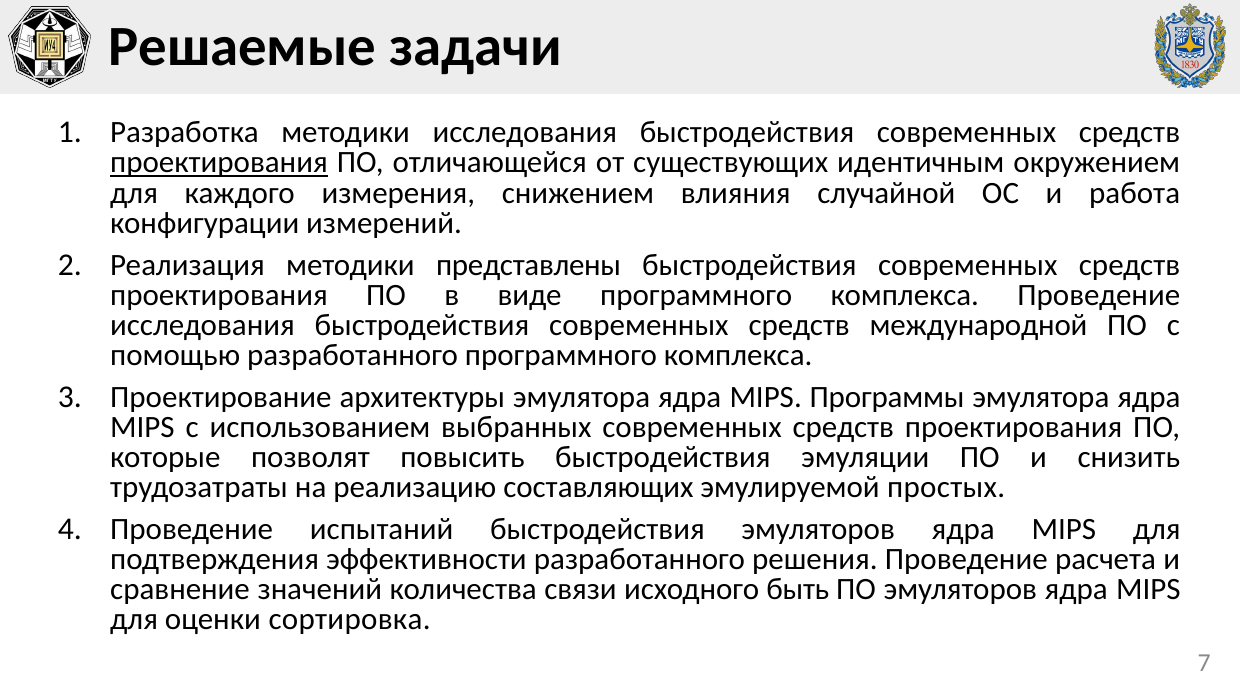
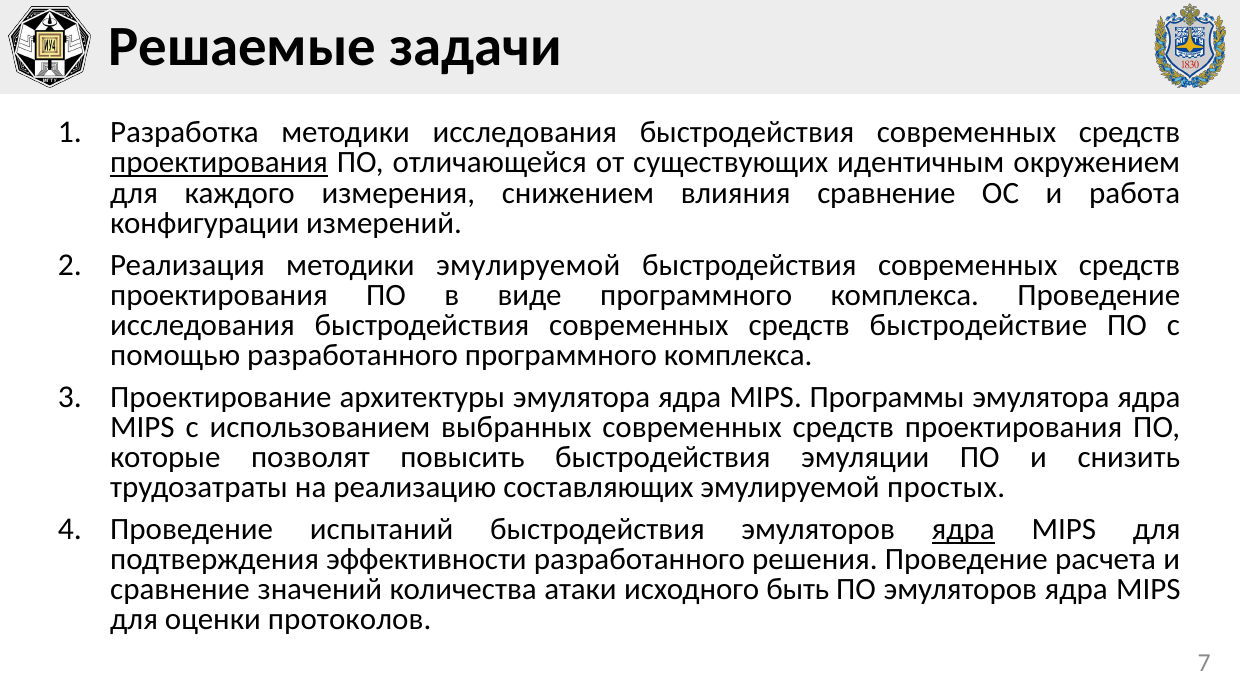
влияния случайной: случайной -> сравнение (886, 193)
методики представлены: представлены -> эмулируемой (528, 265)
международной: международной -> быстродействие (978, 325)
ядра underline: none -> present (963, 529)
связи: связи -> атаки (580, 589)
сортировка: сортировка -> протоколов (350, 619)
